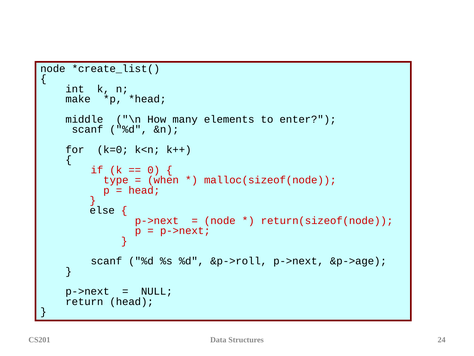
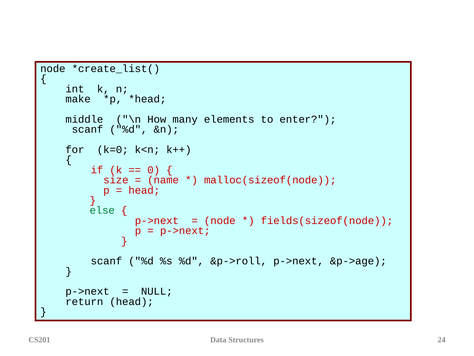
type: type -> size (116, 180)
when: when -> name (163, 180)
else colour: black -> green (102, 210)
return(sizeof(node: return(sizeof(node -> fields(sizeof(node (327, 220)
